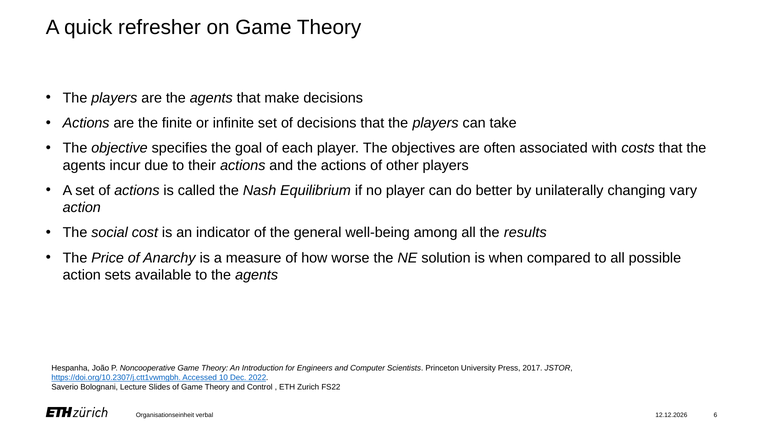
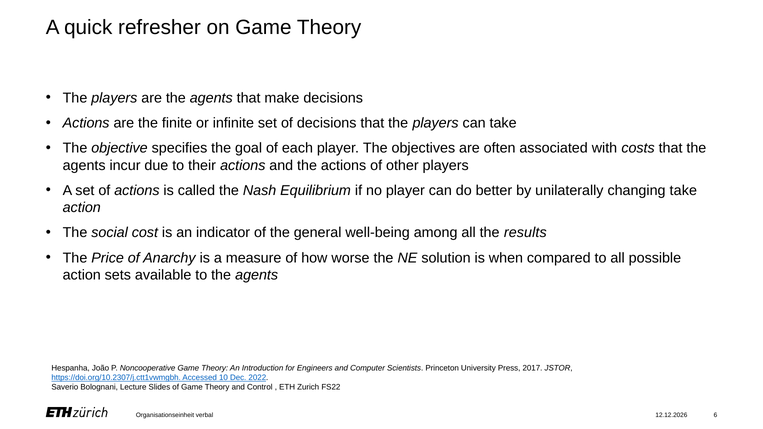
changing vary: vary -> take (683, 191)
